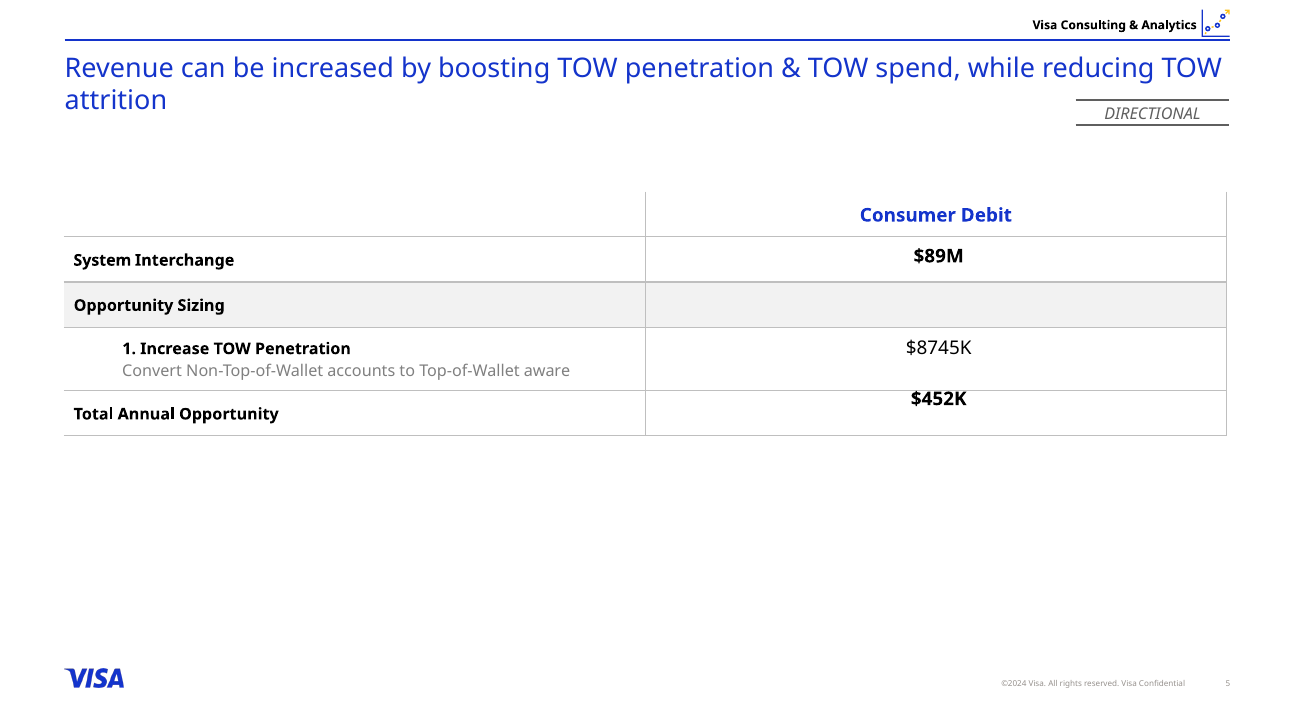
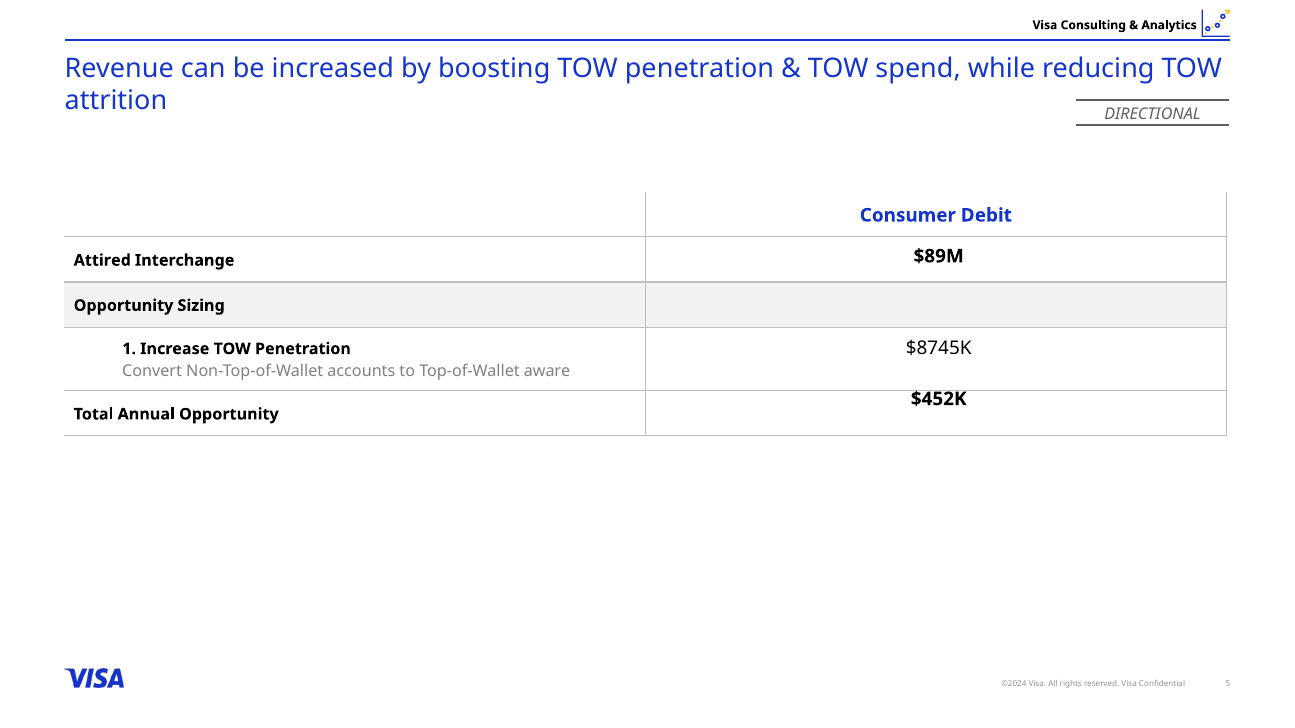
System: System -> Attired (102, 260)
